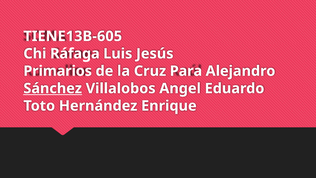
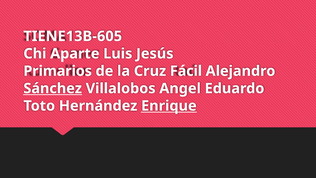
Ráfaga: Ráfaga -> Aparte (75, 54)
Para: Para -> Fácil (186, 71)
Enrique underline: none -> present (169, 106)
